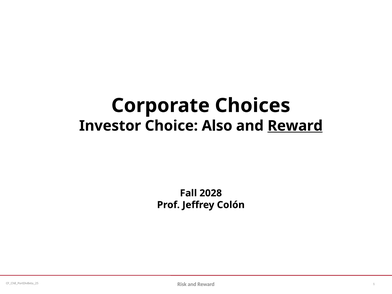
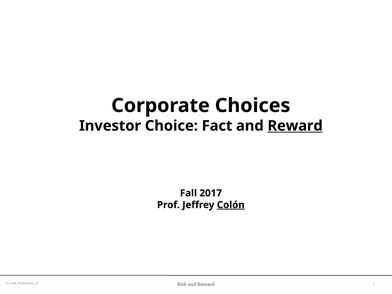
Also: Also -> Fact (217, 126)
2028: 2028 -> 2017 (211, 193)
Colón underline: none -> present (231, 205)
